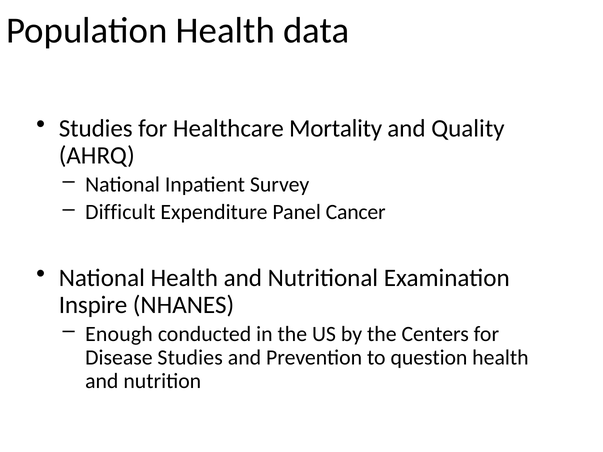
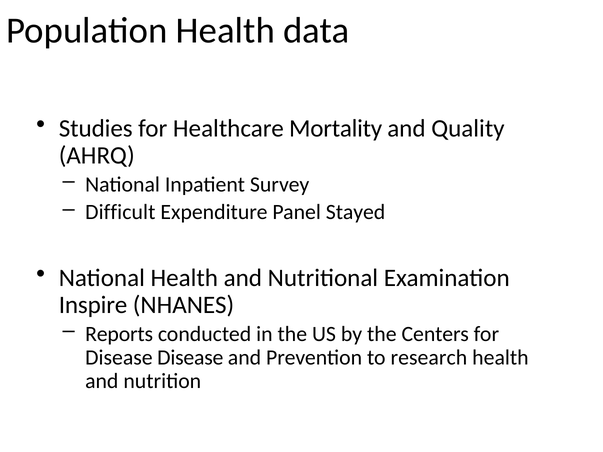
Cancer: Cancer -> Stayed (356, 212)
Enough: Enough -> Reports (119, 334)
Disease Studies: Studies -> Disease (190, 358)
question: question -> research (429, 358)
